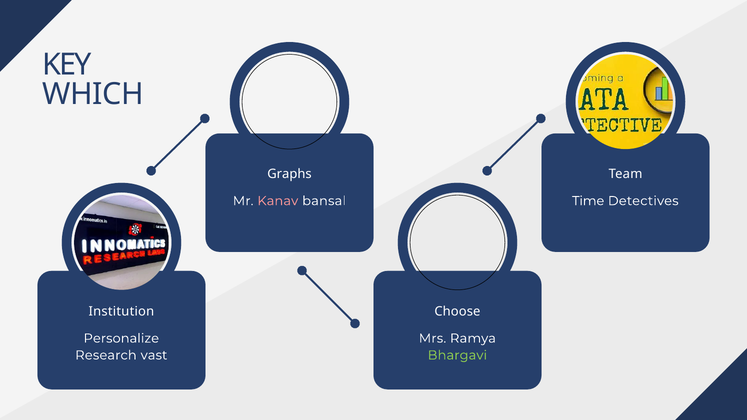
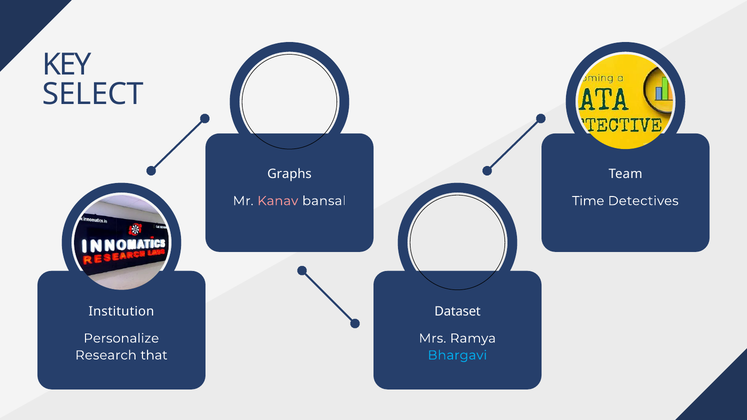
WHICH: WHICH -> SELECT (93, 94)
Choose: Choose -> Dataset (458, 312)
vast: vast -> that (154, 355)
Bhargavi colour: light green -> light blue (457, 355)
